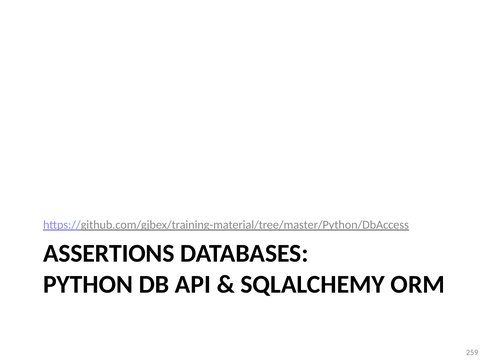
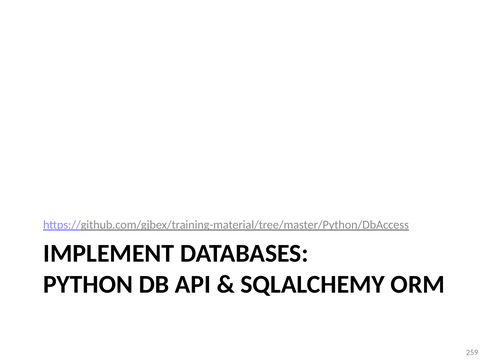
ASSERTIONS: ASSERTIONS -> IMPLEMENT (109, 253)
